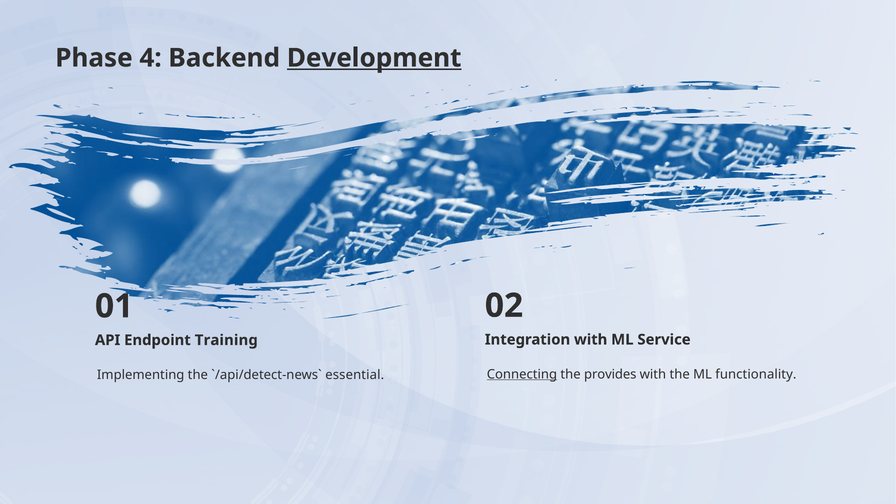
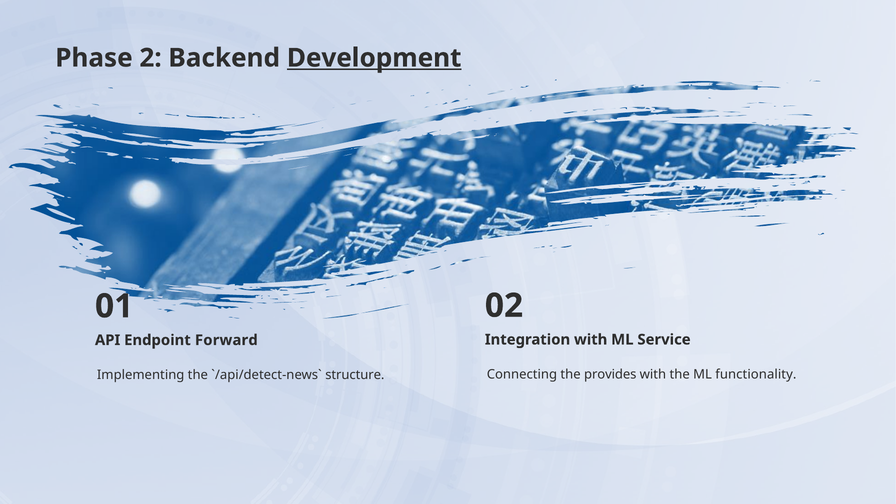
4: 4 -> 2 (151, 58)
Training: Training -> Forward (226, 340)
Connecting underline: present -> none (522, 374)
essential: essential -> structure (355, 375)
